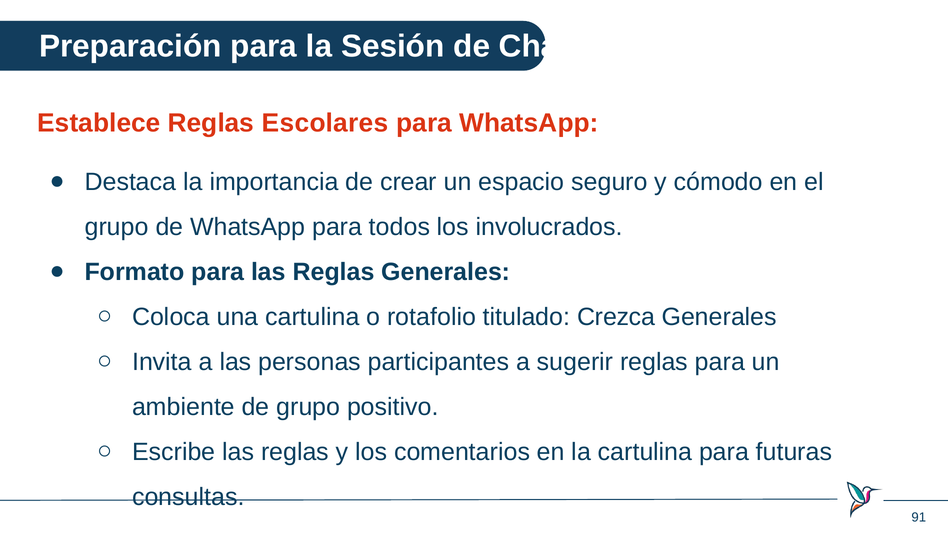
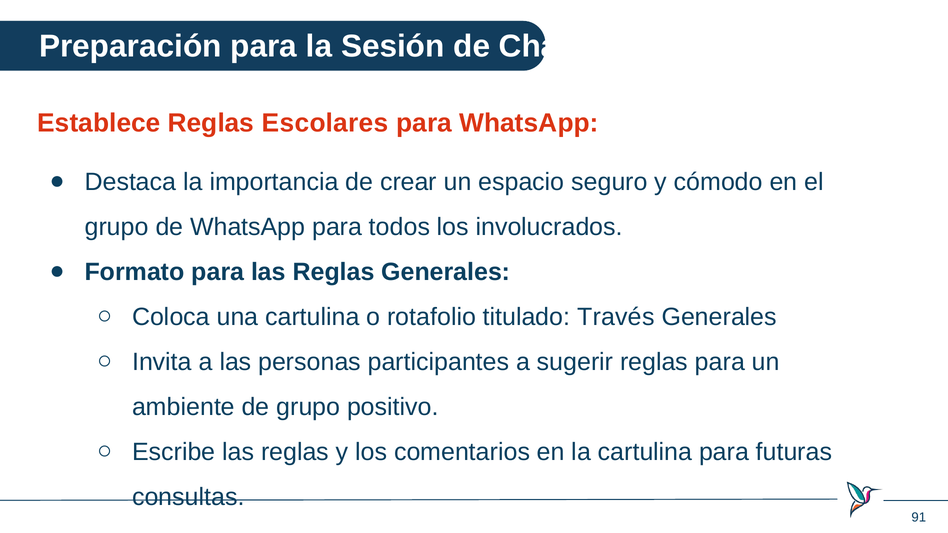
Crezca: Crezca -> Través (616, 317)
